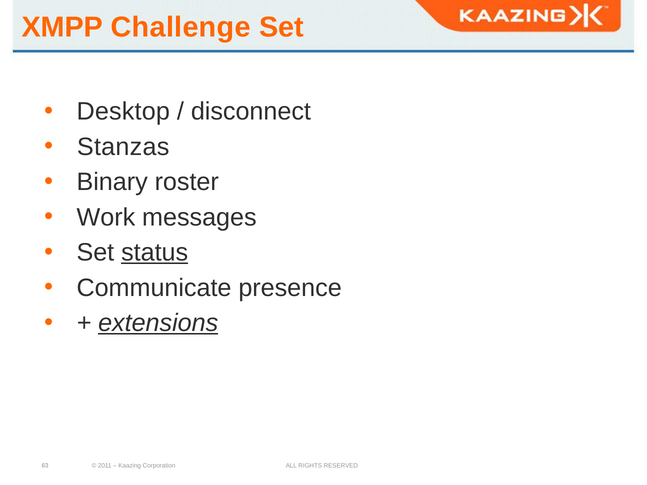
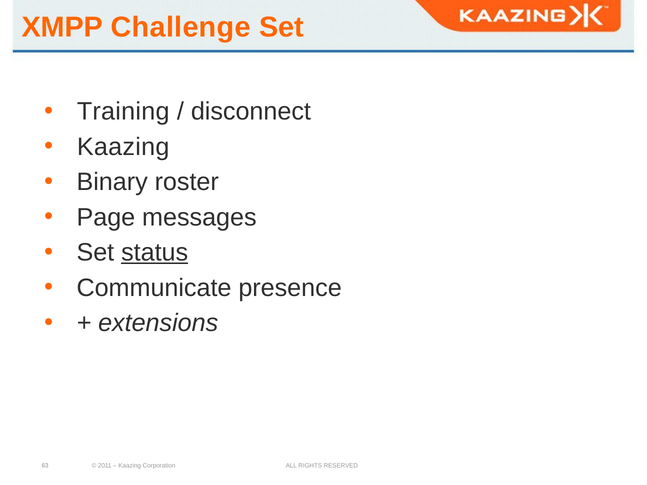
Desktop: Desktop -> Training (123, 112)
Stanzas: Stanzas -> Kaazing (123, 147)
Work: Work -> Page (106, 218)
extensions underline: present -> none (158, 323)
